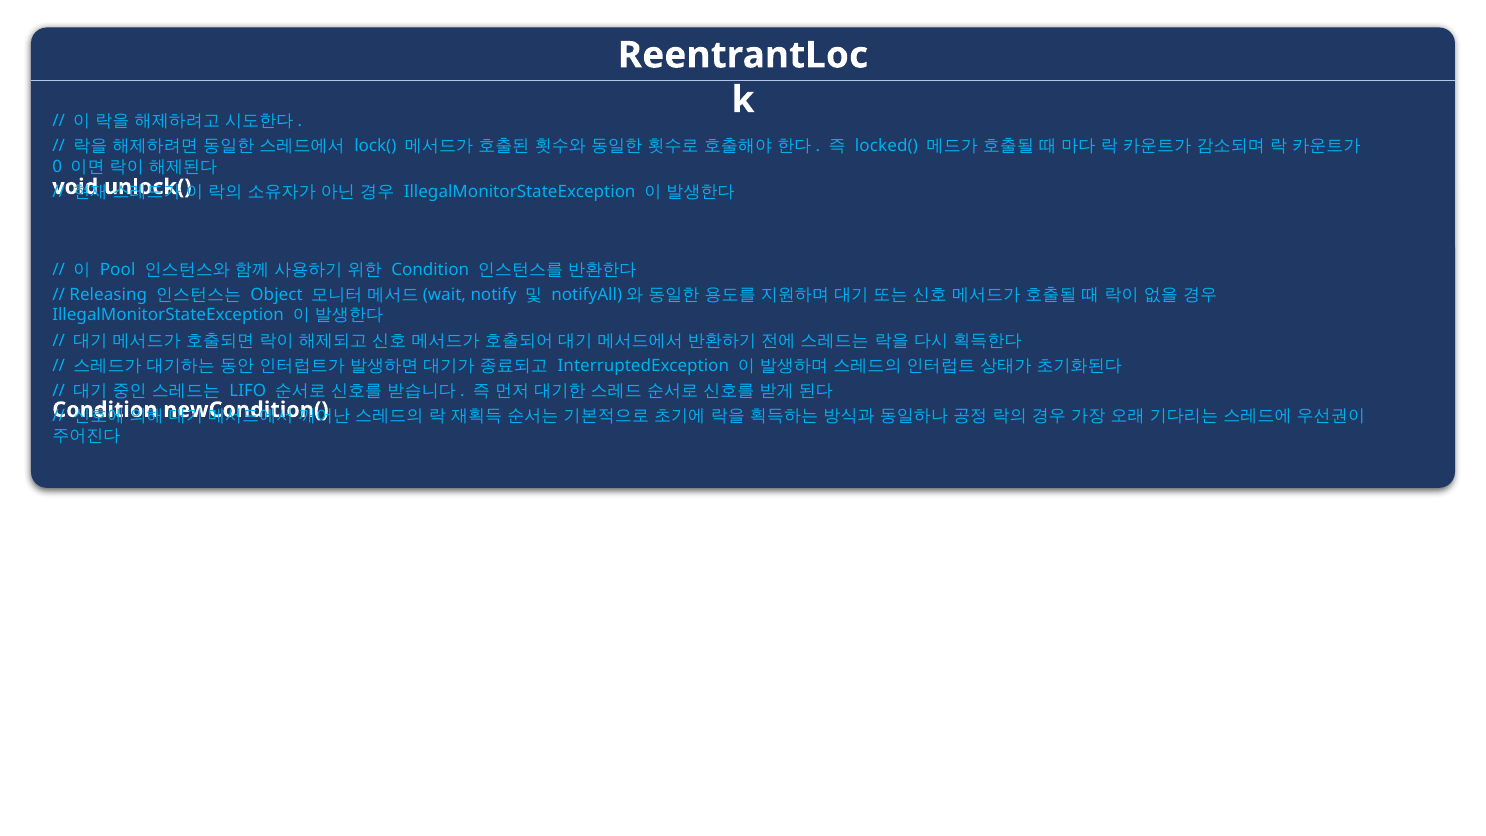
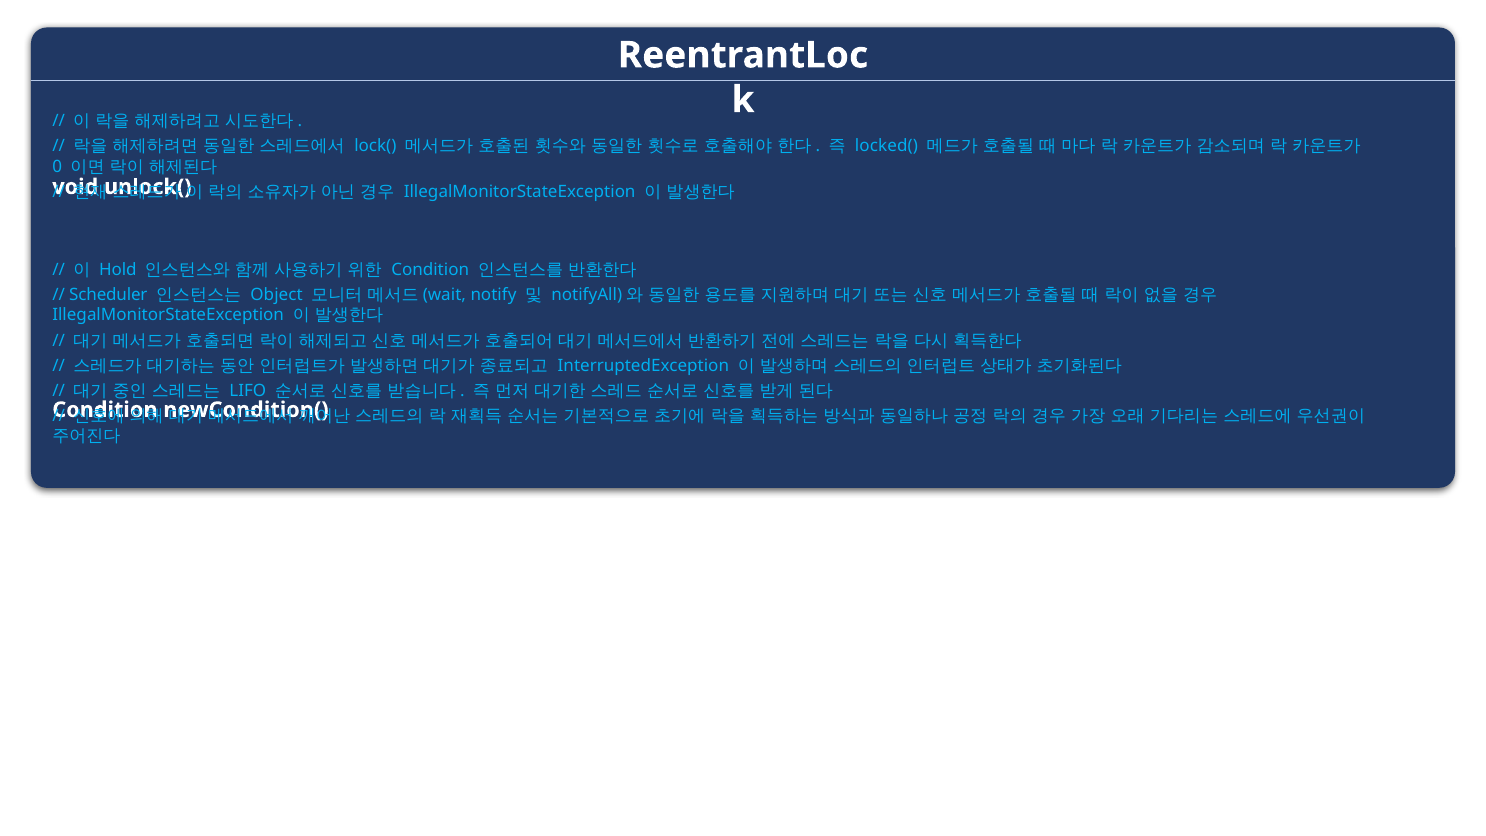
Pool: Pool -> Hold (118, 270)
Releasing: Releasing -> Scheduler (108, 295)
